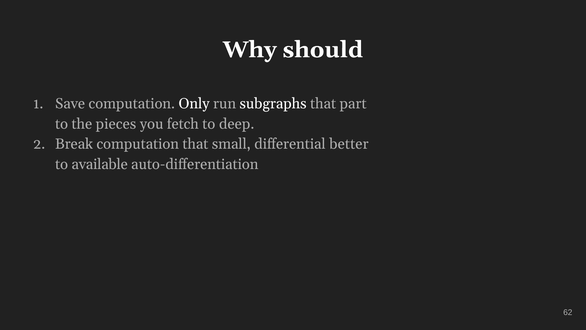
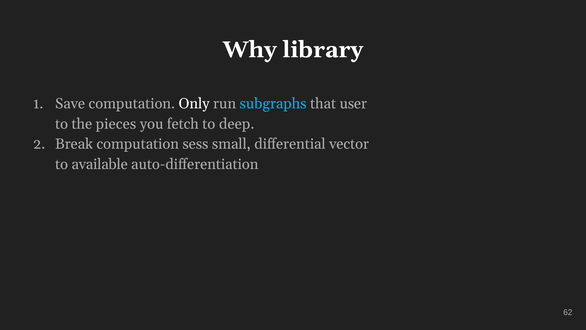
should: should -> library (323, 50)
subgraphs colour: white -> light blue (273, 104)
part: part -> user (353, 104)
computation that: that -> sess (195, 144)
better: better -> vector (349, 144)
